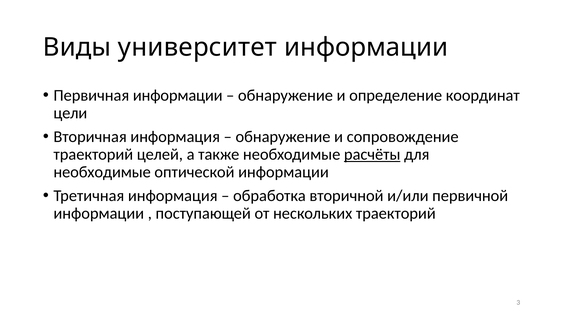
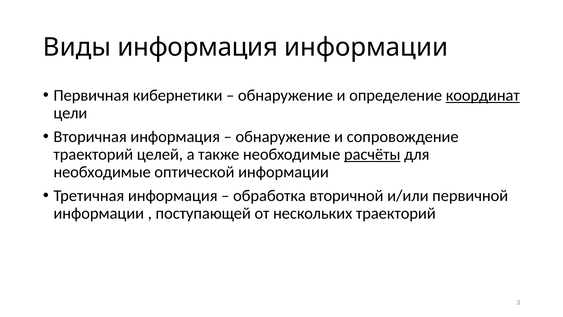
Виды университет: университет -> информация (198, 47)
Первичная информации: информации -> кибернетики (178, 95)
координат underline: none -> present (483, 95)
